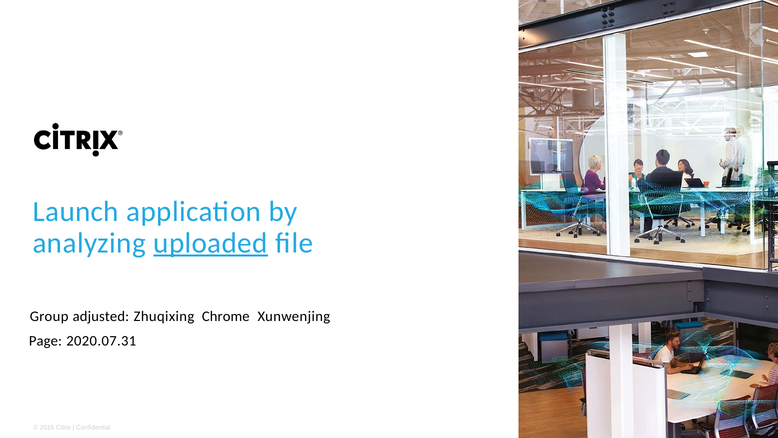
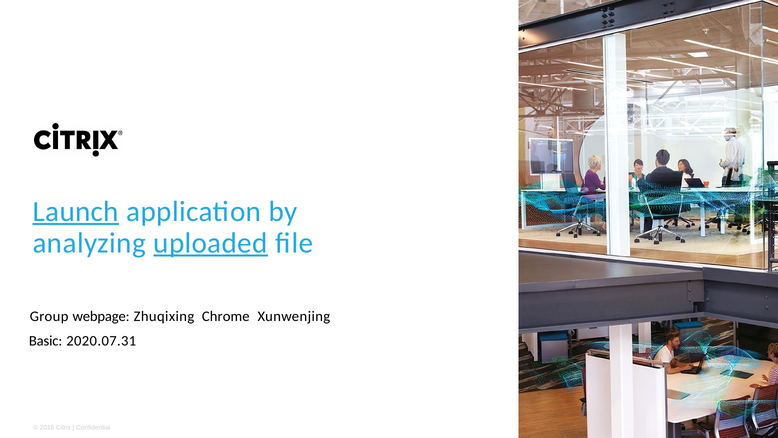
Launch underline: none -> present (76, 211)
adjusted: adjusted -> webpage (101, 316)
Page: Page -> Basic (46, 340)
